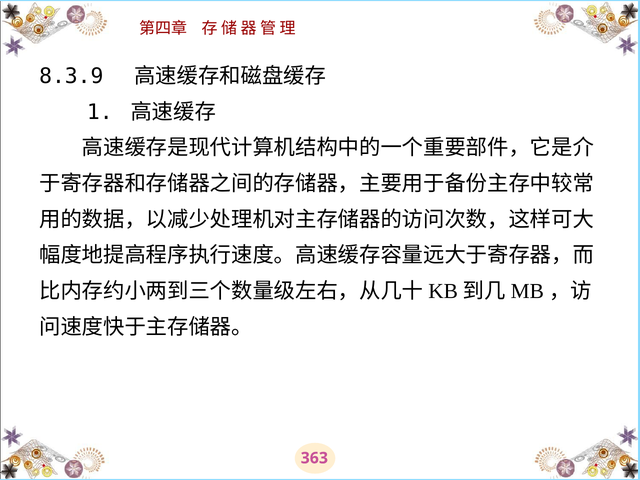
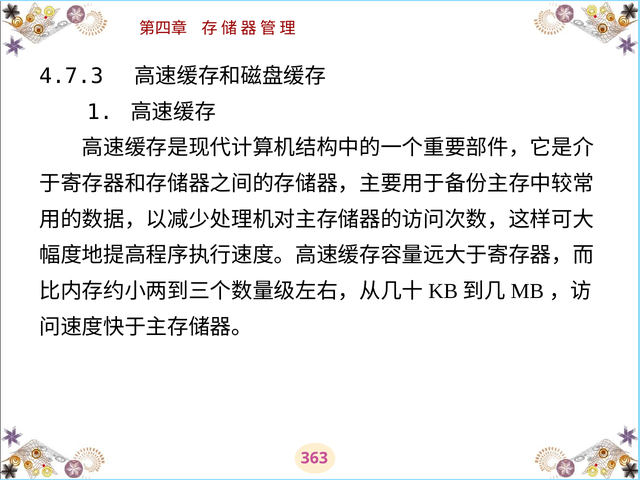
8.3.9: 8.3.9 -> 4.7.3 (71, 76)
